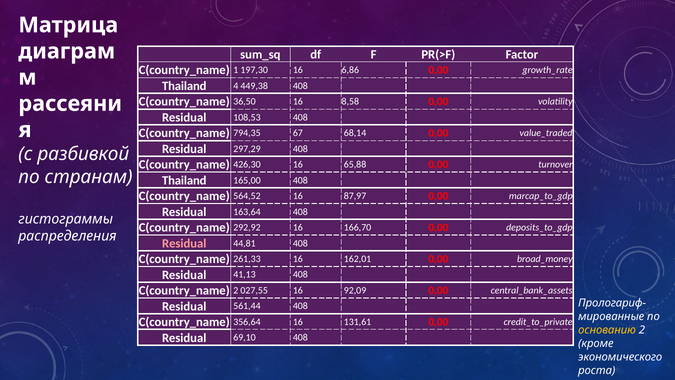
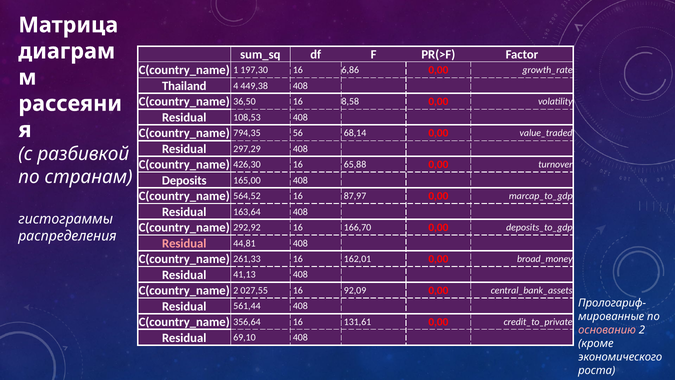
67: 67 -> 56 (298, 133)
Thailand: Thailand -> Deposits (184, 180)
основанию colour: yellow -> pink (607, 330)
